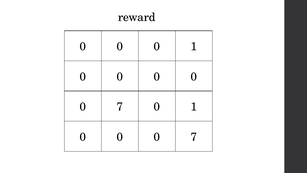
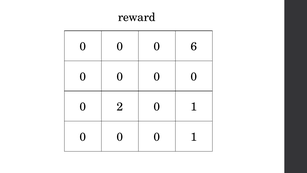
0 0 1: 1 -> 6 (194, 47)
7: 7 -> 2 (120, 107)
7: 7 -> 1 (194, 137)
